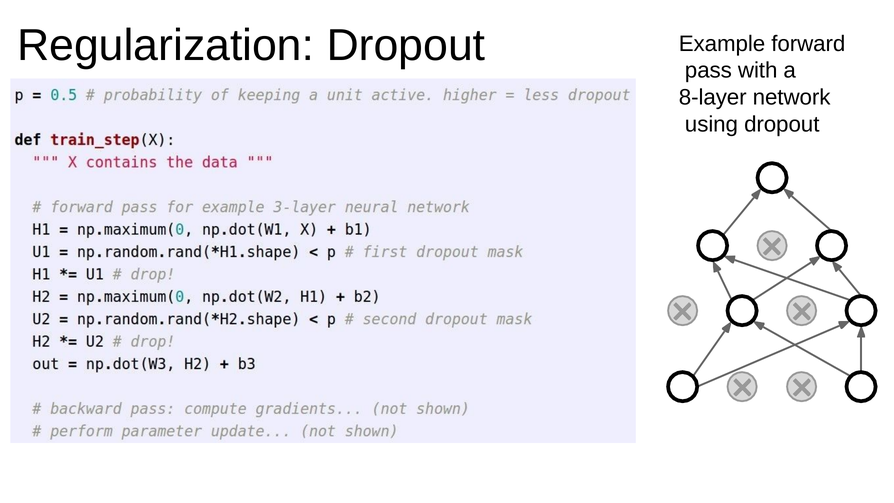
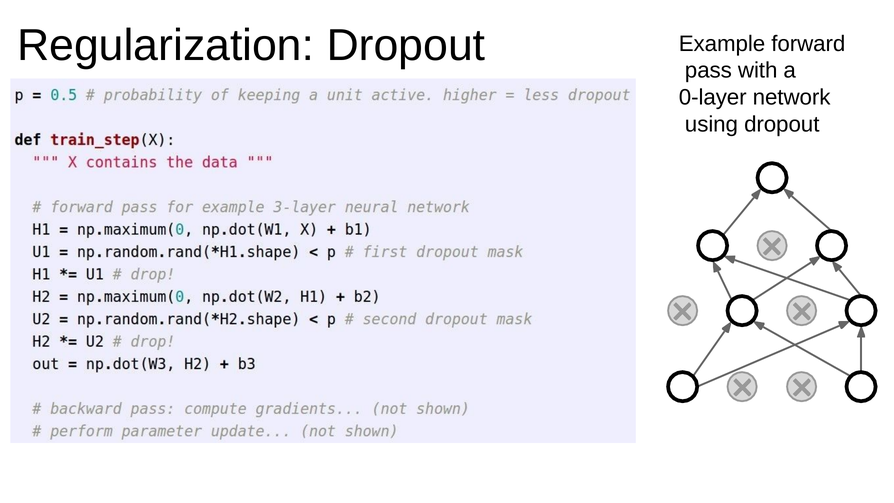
8-layer: 8-layer -> 0-layer (713, 97)
